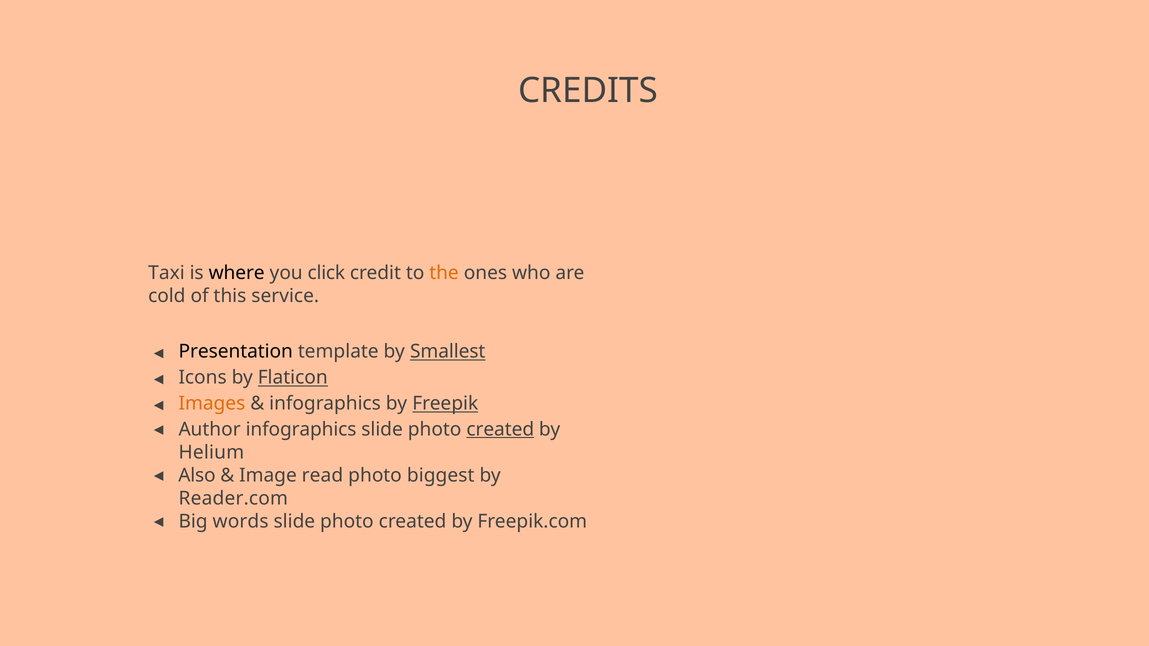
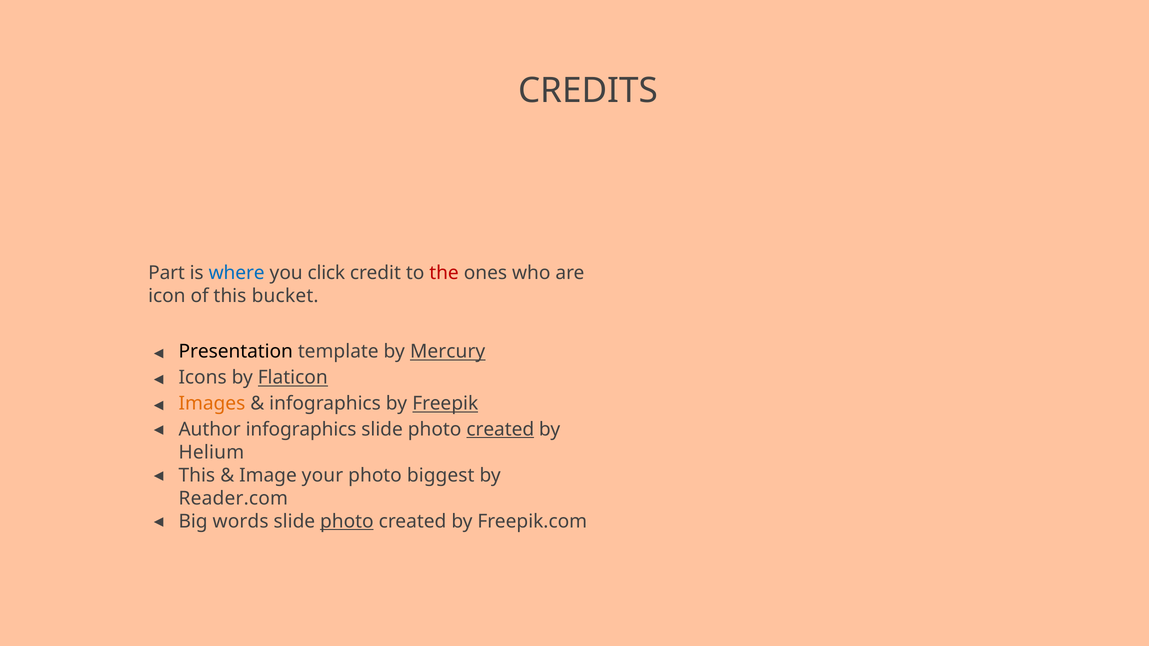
Taxi: Taxi -> Part (167, 273)
where colour: black -> blue (237, 273)
the colour: orange -> red (444, 273)
cold: cold -> icon (167, 296)
service: service -> bucket (285, 296)
Smallest: Smallest -> Mercury (448, 351)
Also: Also -> This (197, 476)
read: read -> your (322, 476)
photo underline: none -> present (347, 522)
